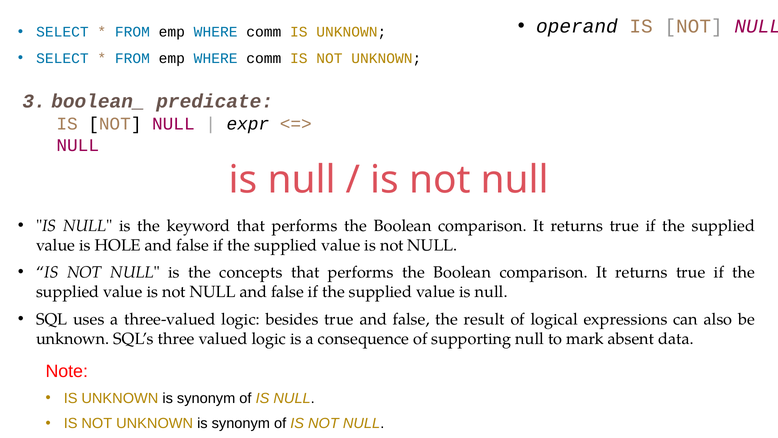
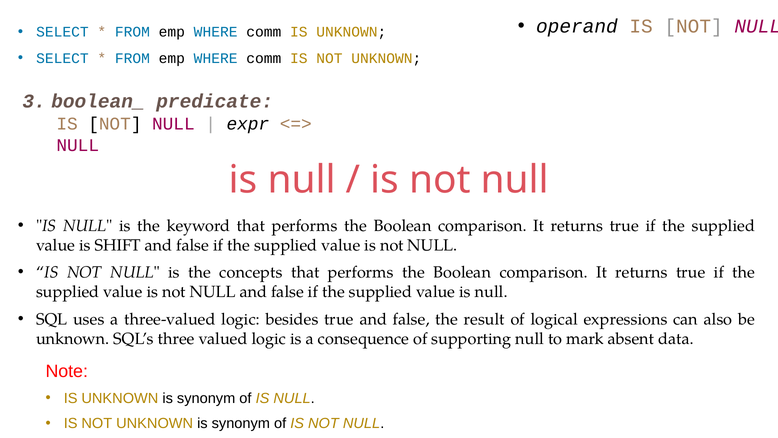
HOLE: HOLE -> SHIFT (118, 245)
